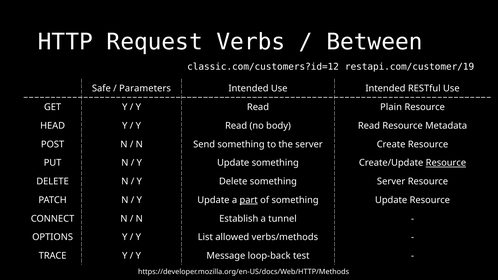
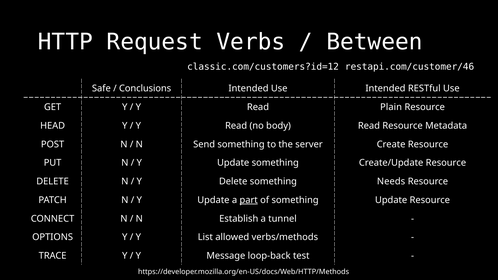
restapi.com/customer/19: restapi.com/customer/19 -> restapi.com/customer/46 (410, 67)
Parameters: Parameters -> Conclusions (145, 89)
Resource underline: present -> none (446, 163)
something Server: Server -> Needs (391, 182)
